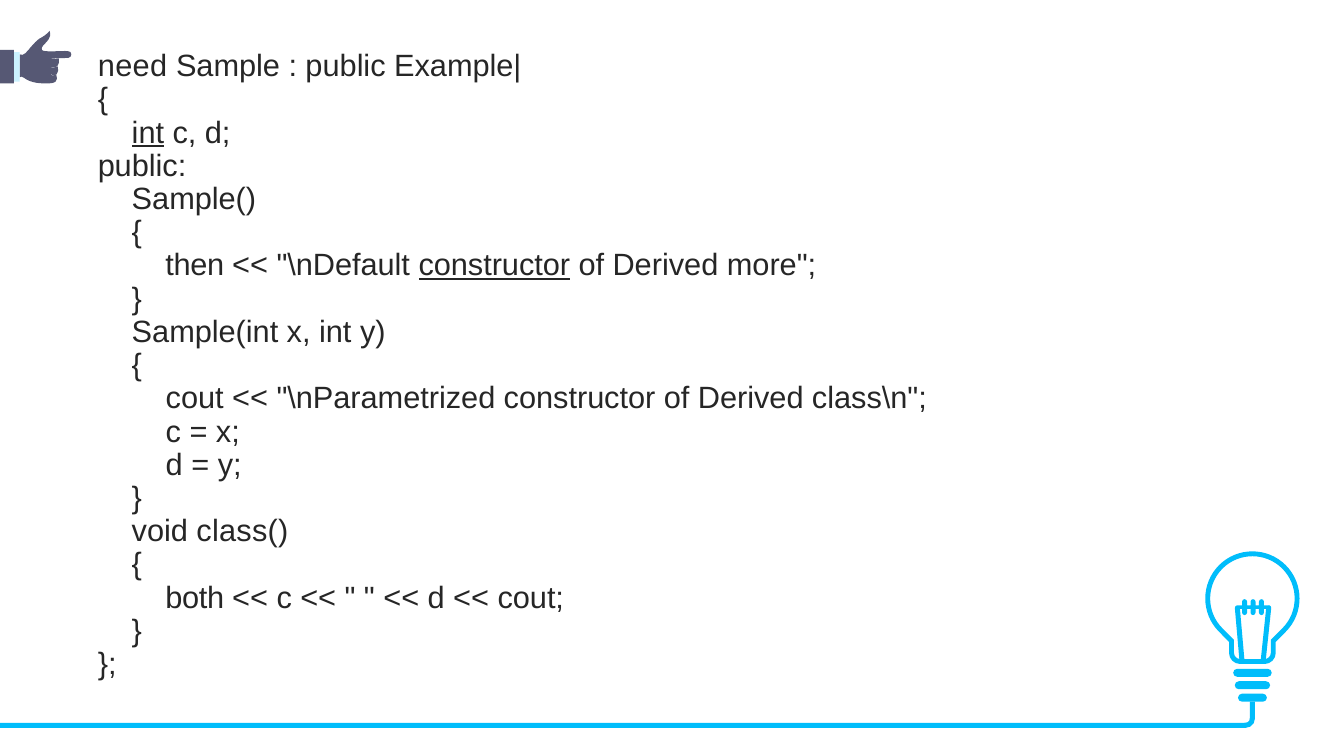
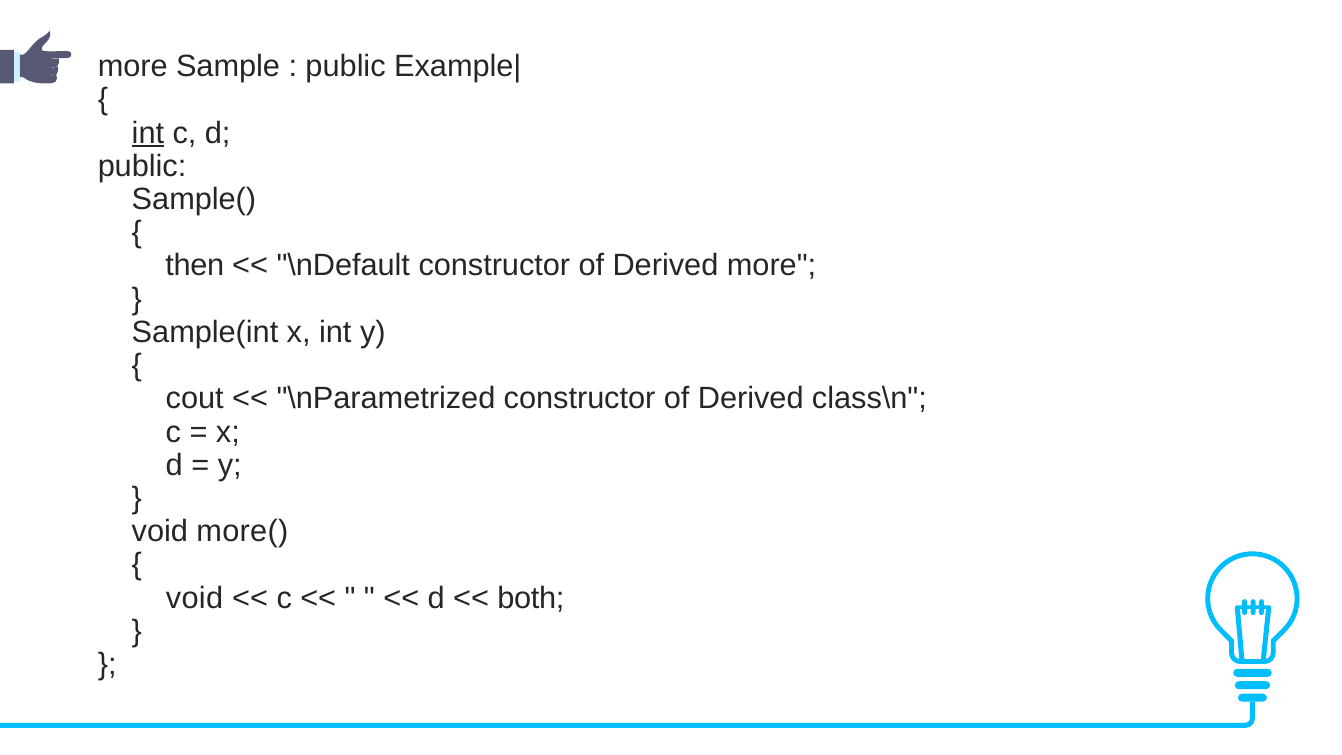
need: need -> more (133, 67)
constructor underline: present -> none (494, 266)
class(: class( -> more( (242, 531)
both: both -> void (195, 598)
cout: cout -> both (531, 598)
